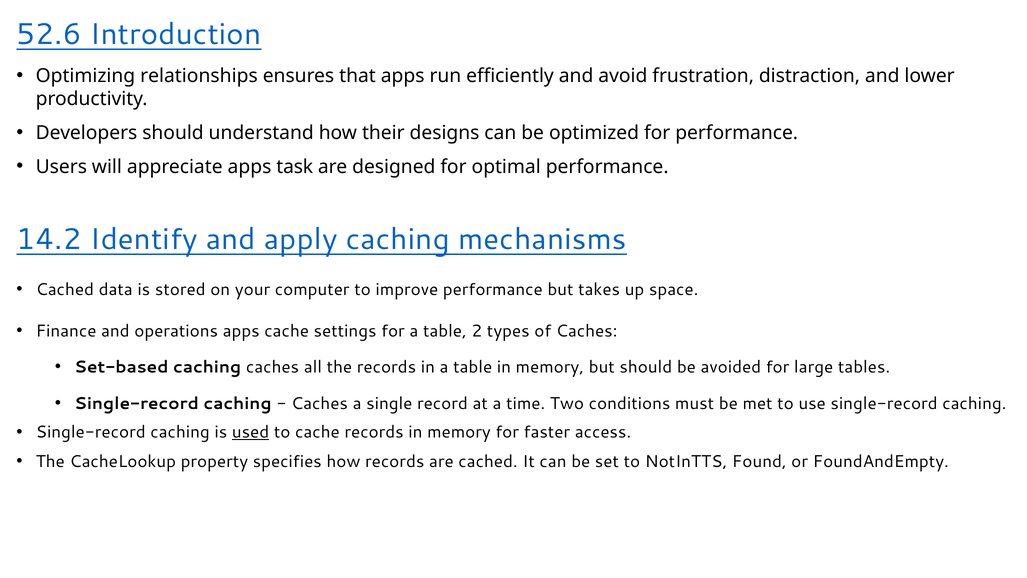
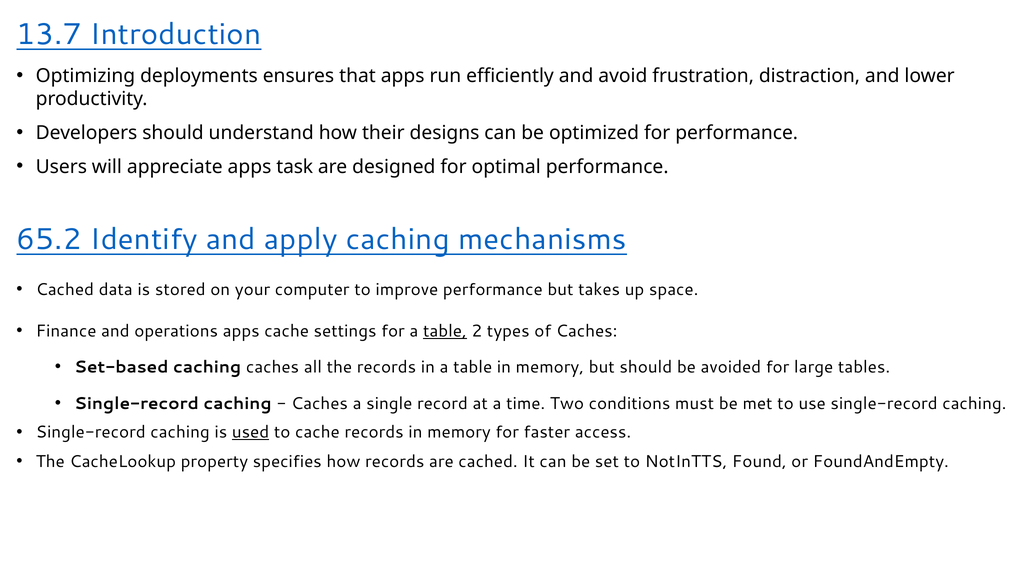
52.6: 52.6 -> 13.7 (49, 34)
relationships: relationships -> deployments (199, 76)
14.2: 14.2 -> 65.2 (49, 239)
table underline: none -> present (445, 331)
